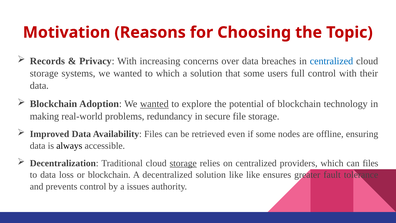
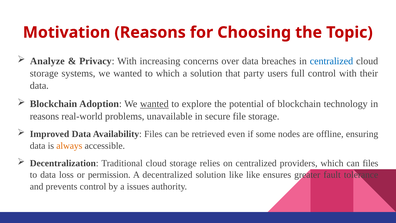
Records: Records -> Analyze (47, 61)
that some: some -> party (254, 73)
making: making -> reasons (44, 116)
redundancy: redundancy -> unavailable (170, 116)
always colour: black -> orange (69, 146)
storage underline: present -> none (183, 163)
or blockchain: blockchain -> permission (109, 175)
